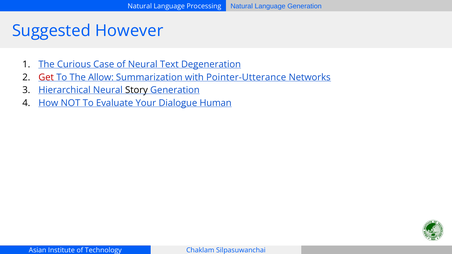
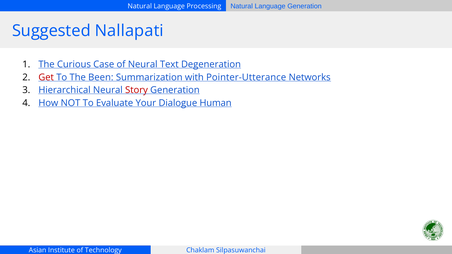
However: However -> Nallapati (129, 31)
Allow: Allow -> Been (101, 77)
Story colour: black -> red (136, 90)
